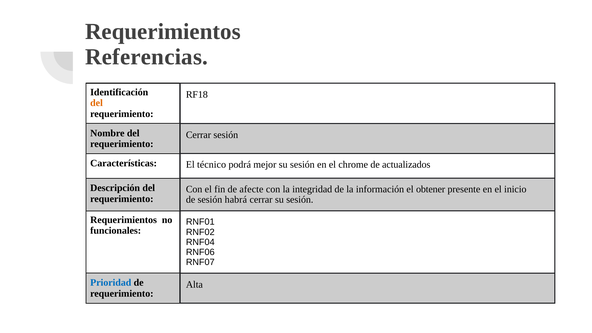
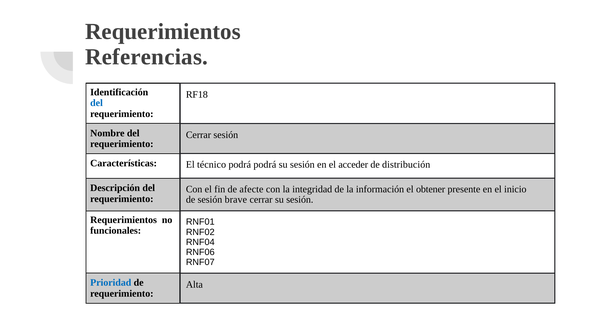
del colour: orange -> blue (97, 103)
podrá mejor: mejor -> podrá (265, 165)
chrome: chrome -> acceder (353, 165)
actualizados: actualizados -> distribución (406, 165)
habrá: habrá -> brave (236, 200)
